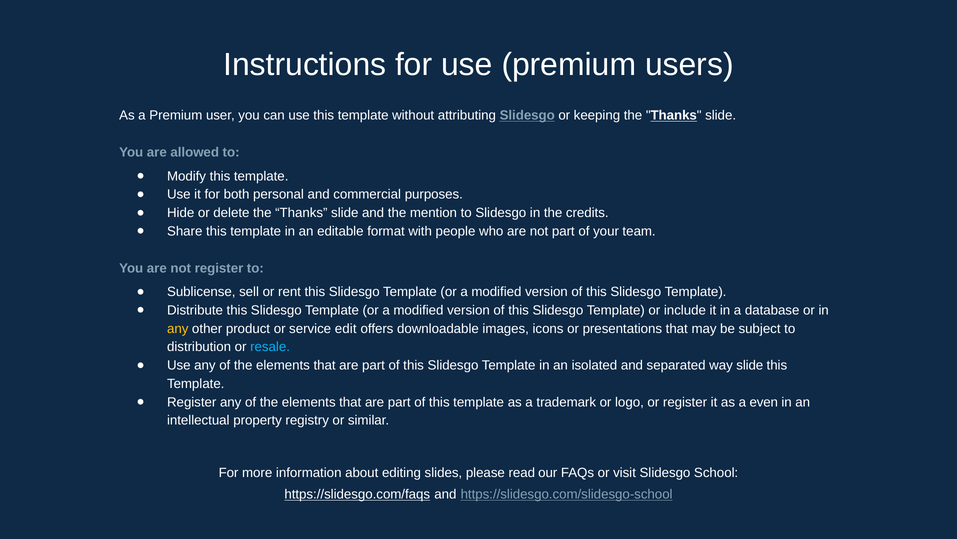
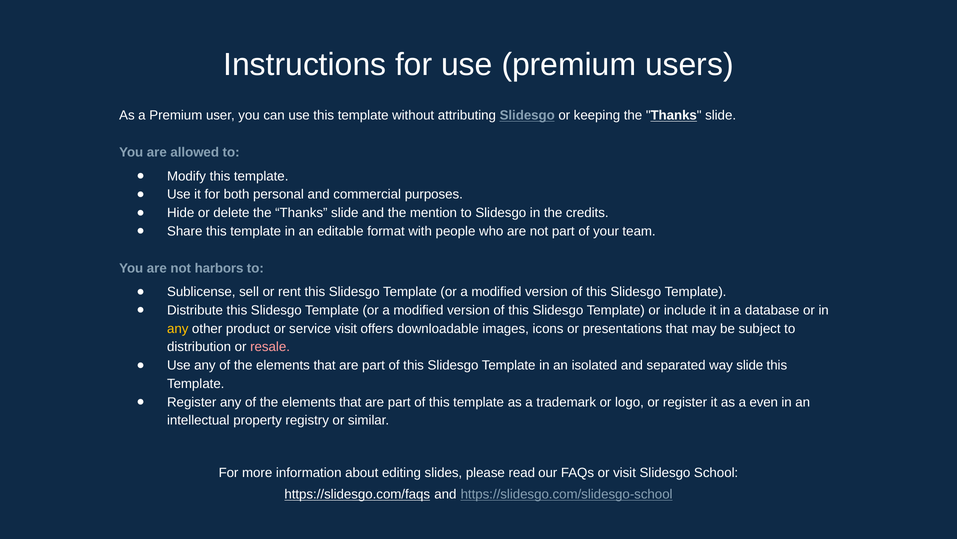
not register: register -> harbors (219, 268)
service edit: edit -> visit (346, 328)
resale colour: light blue -> pink (270, 347)
